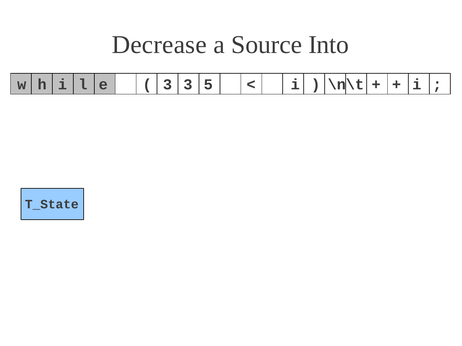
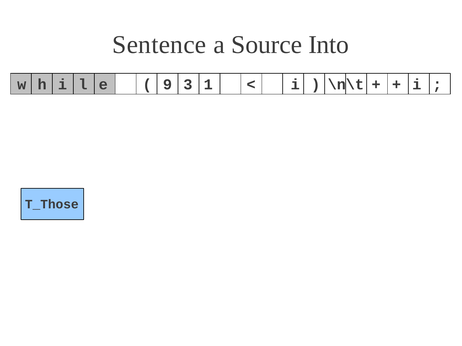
Decrease: Decrease -> Sentence (159, 45)
3: 3 -> 9 (168, 84)
5: 5 -> 1 (208, 84)
T_State: T_State -> T_Those (52, 204)
